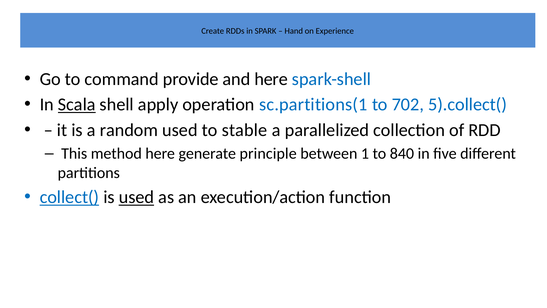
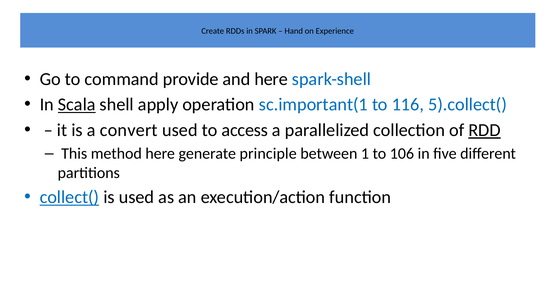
sc.partitions(1: sc.partitions(1 -> sc.important(1 (313, 104)
702: 702 -> 116 (408, 104)
random: random -> convert (129, 130)
stable: stable -> access (245, 130)
RDD underline: none -> present (485, 130)
840: 840 -> 106 (402, 154)
used underline: present -> none (136, 197)
